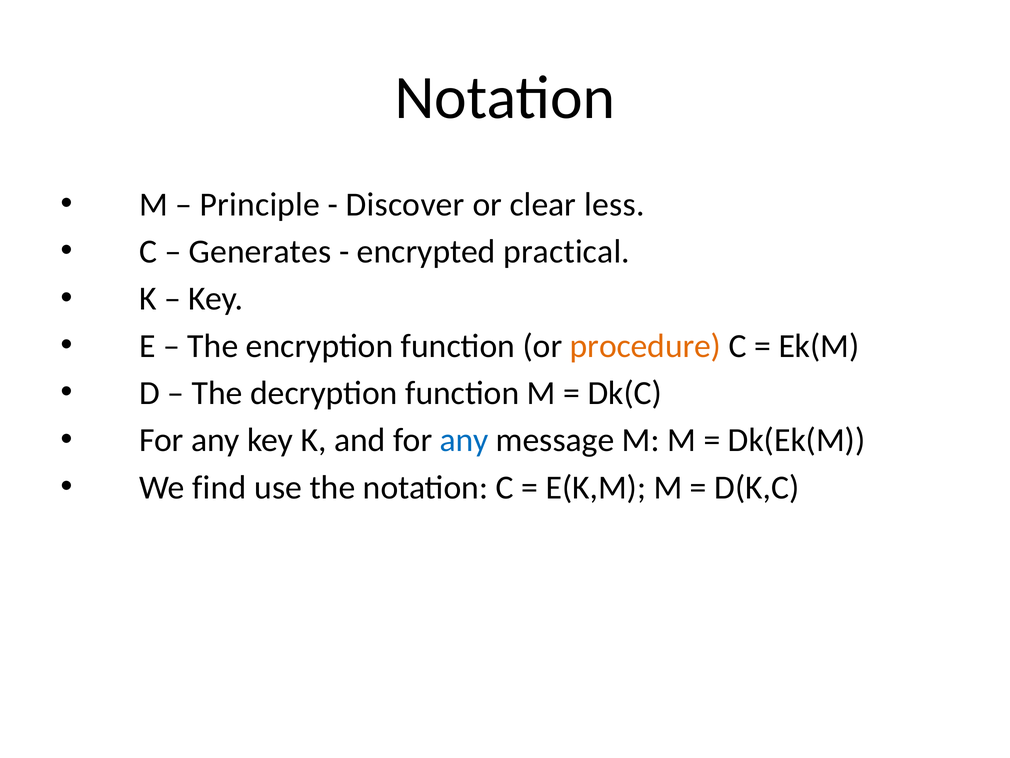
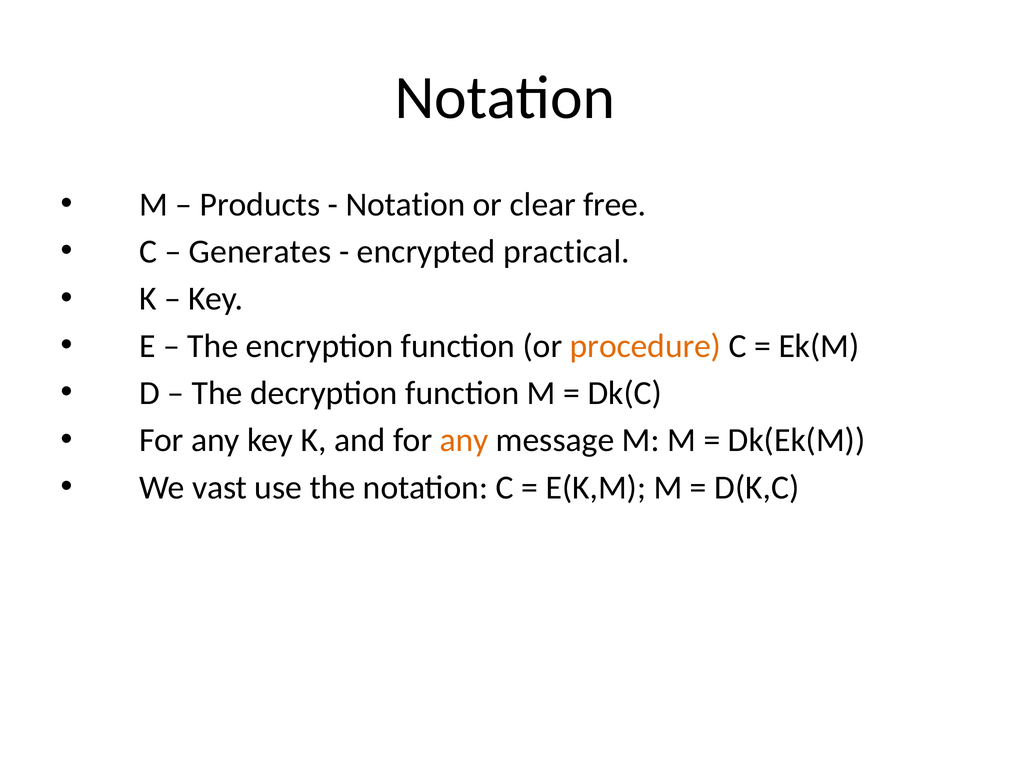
Principle: Principle -> Products (260, 204)
Discover: Discover -> Notation (405, 204)
less: less -> free (615, 204)
any colour: blue -> orange (464, 440)
find: find -> vast (220, 487)
